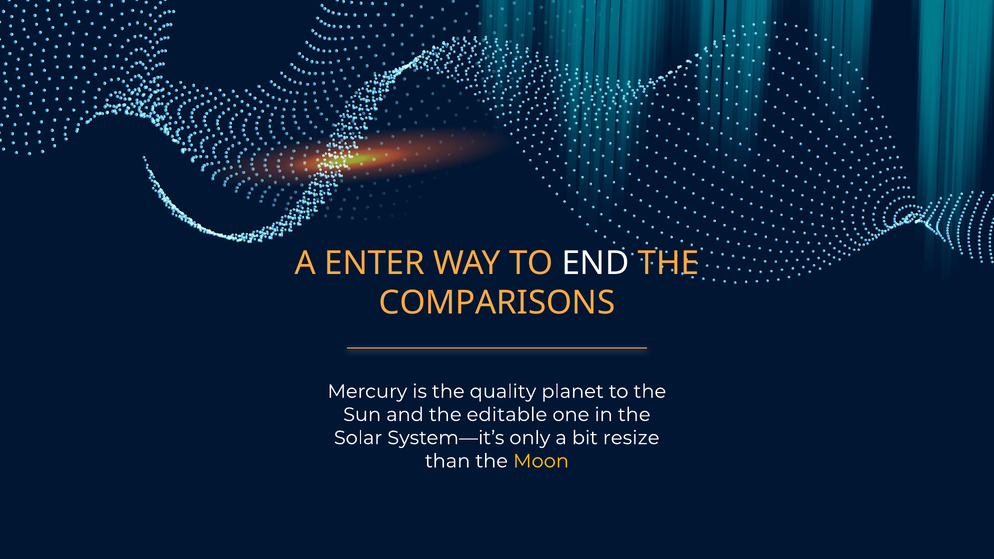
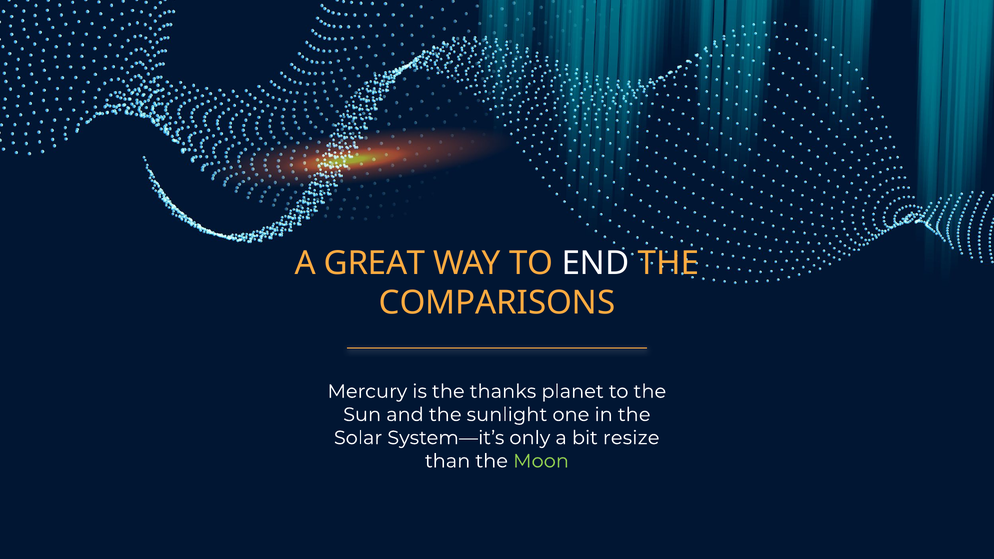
ENTER: ENTER -> GREAT (375, 263)
quality: quality -> thanks (503, 392)
editable: editable -> sunlight (507, 415)
Moon colour: yellow -> light green (541, 461)
